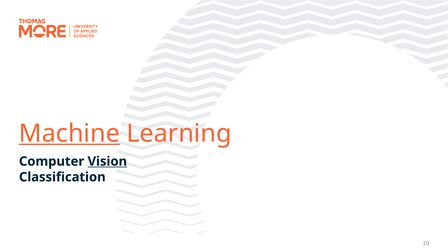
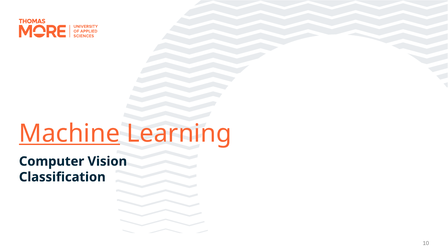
Vision underline: present -> none (107, 161)
